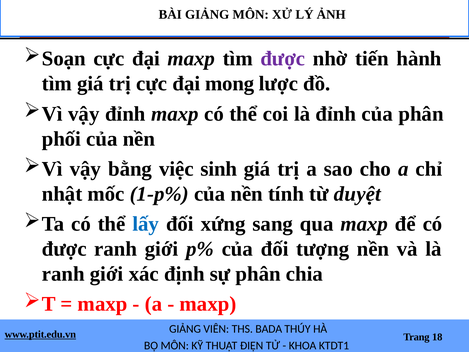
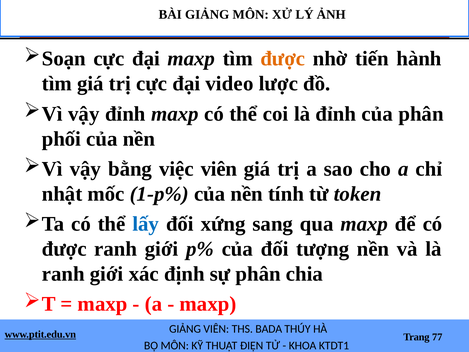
được colour: purple -> orange (283, 59)
mong: mong -> video (229, 84)
việc sinh: sinh -> viên (219, 169)
duyệt: duyệt -> token (358, 194)
18: 18 -> 77 (437, 337)
